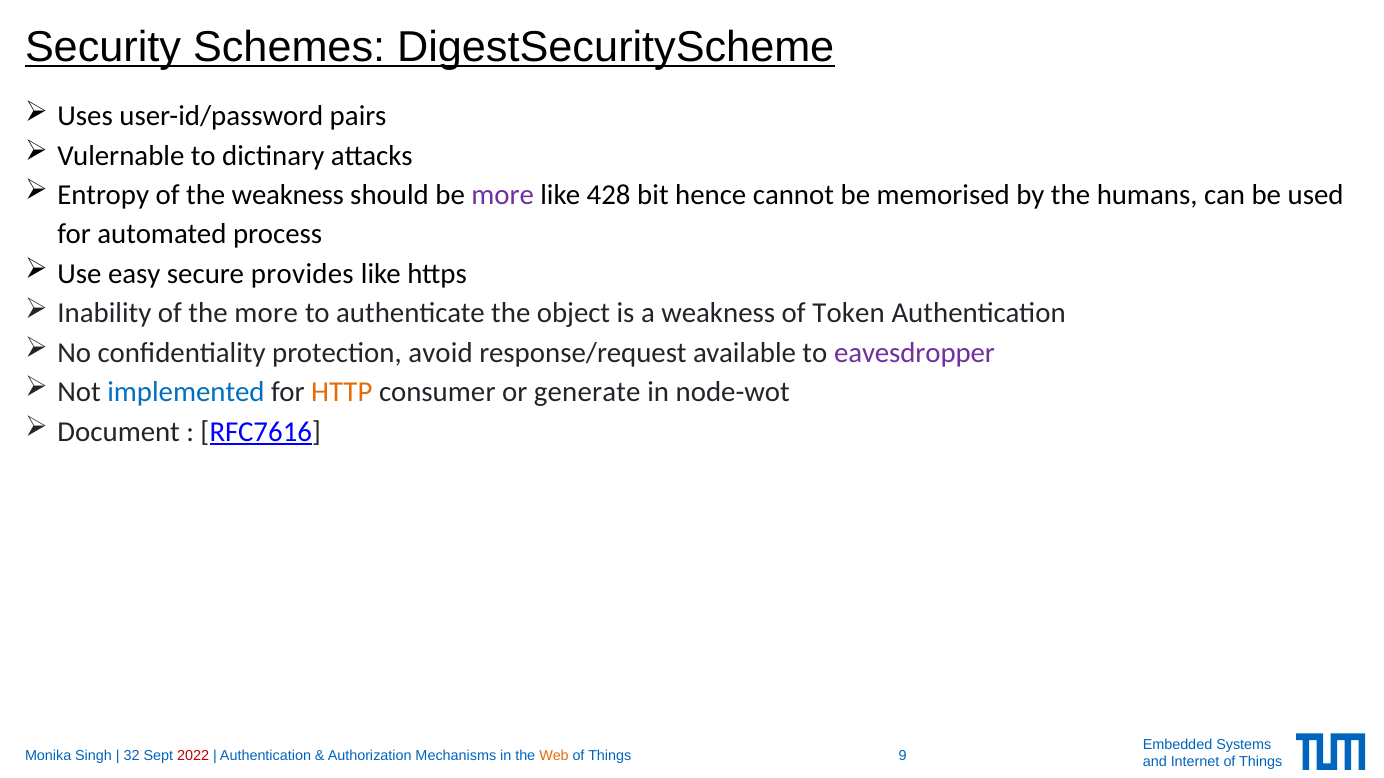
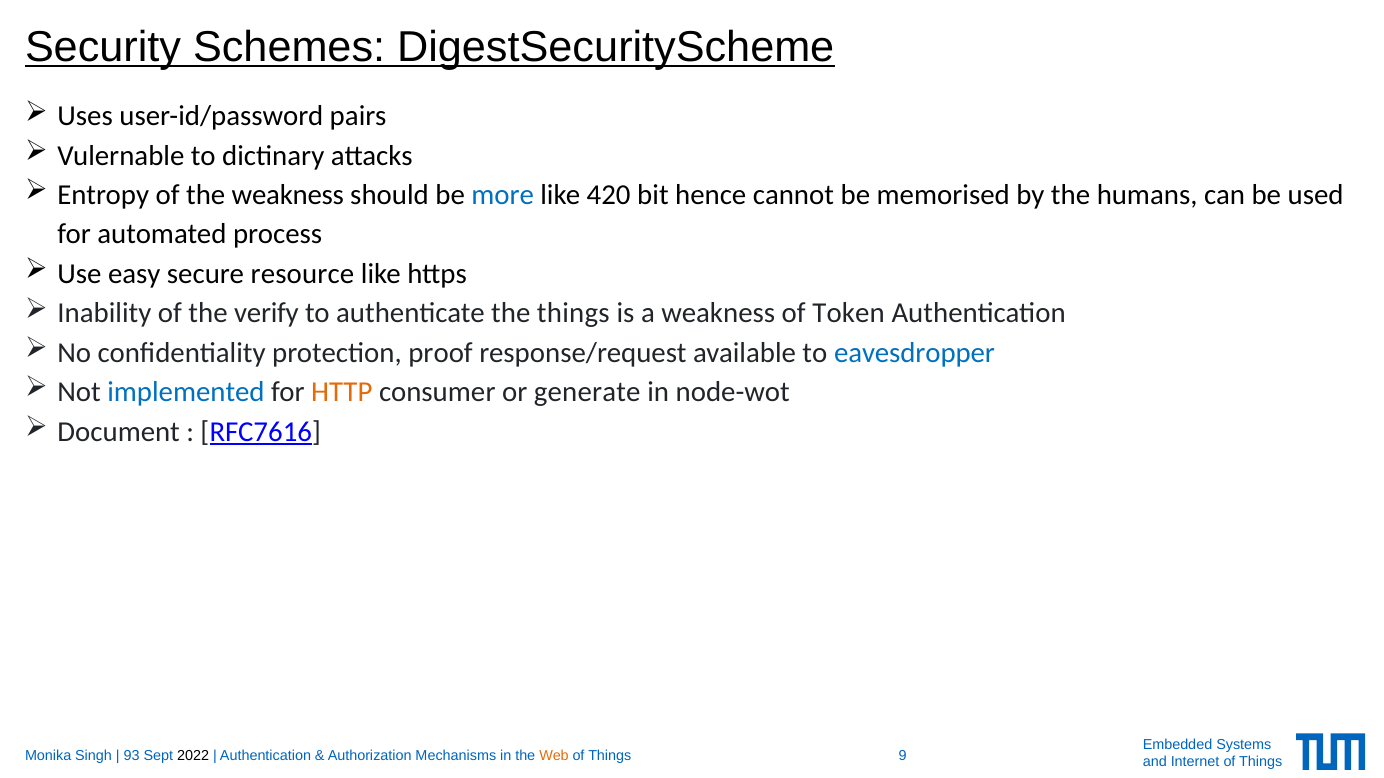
more colour: purple -> blue (503, 195)
428: 428 -> 420 (609, 195)
provides: provides -> resource (302, 274)
the more: more -> verify (266, 313)
the object: object -> things (573, 313)
avoid: avoid -> proof (441, 353)
eavesdropper colour: purple -> blue (914, 353)
32: 32 -> 93 (132, 756)
2022 colour: red -> black (193, 756)
